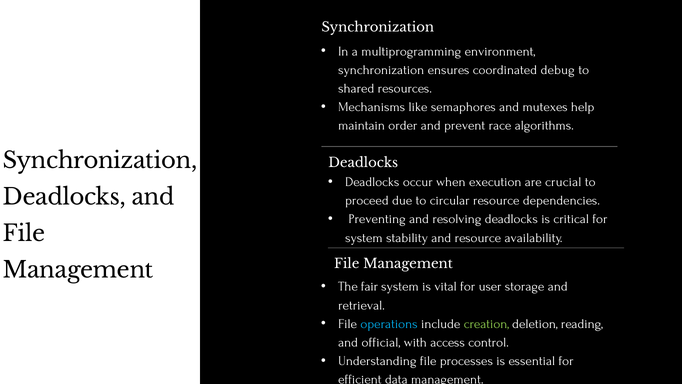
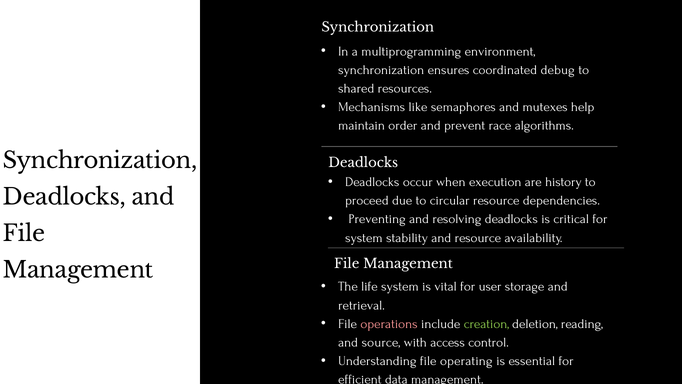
crucial: crucial -> history (563, 182)
fair: fair -> life (369, 286)
operations colour: light blue -> pink (389, 323)
official: official -> source (381, 342)
processes: processes -> operating (466, 361)
